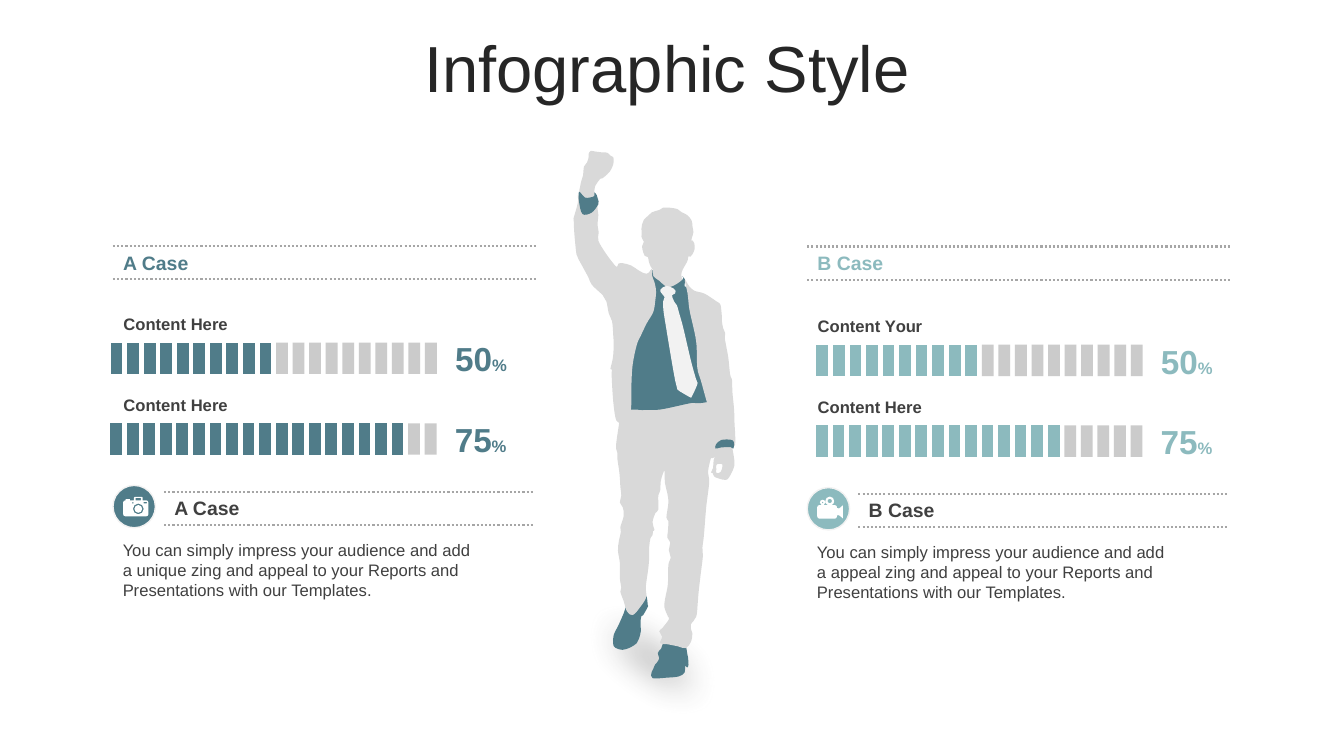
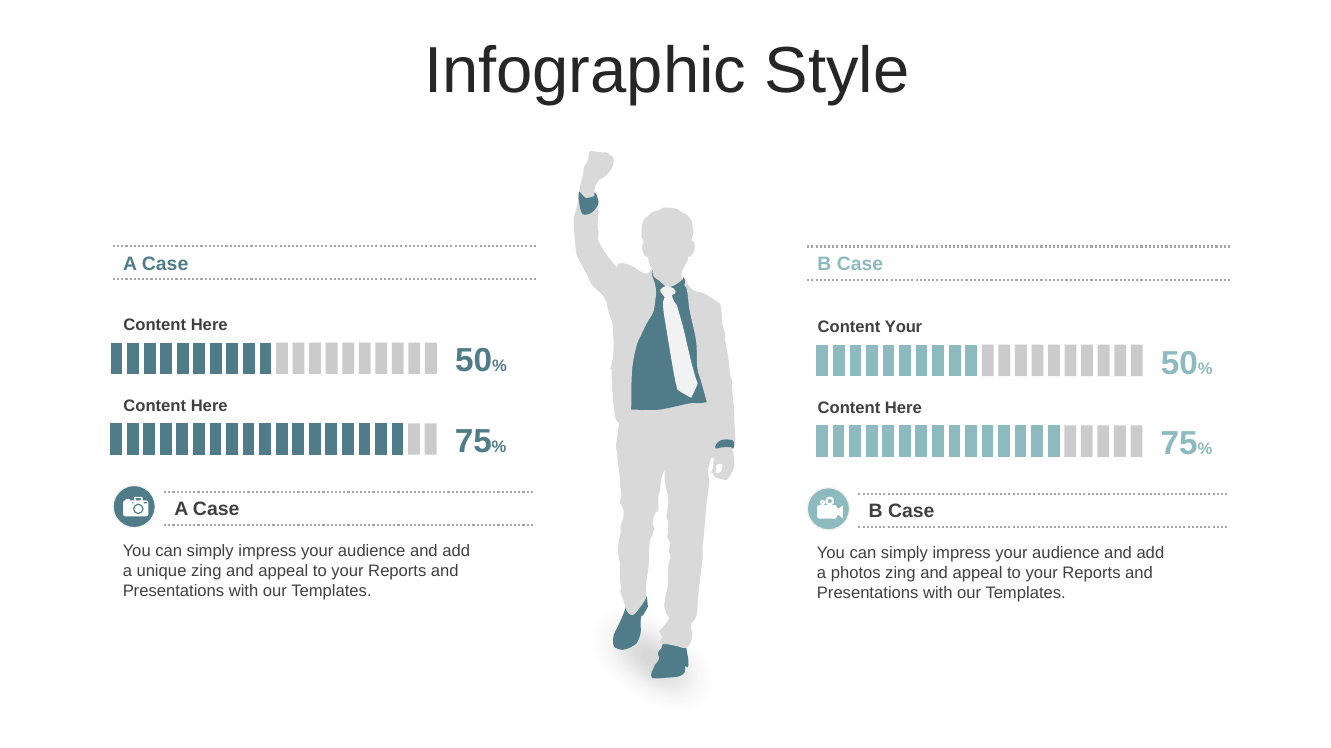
a appeal: appeal -> photos (856, 573)
